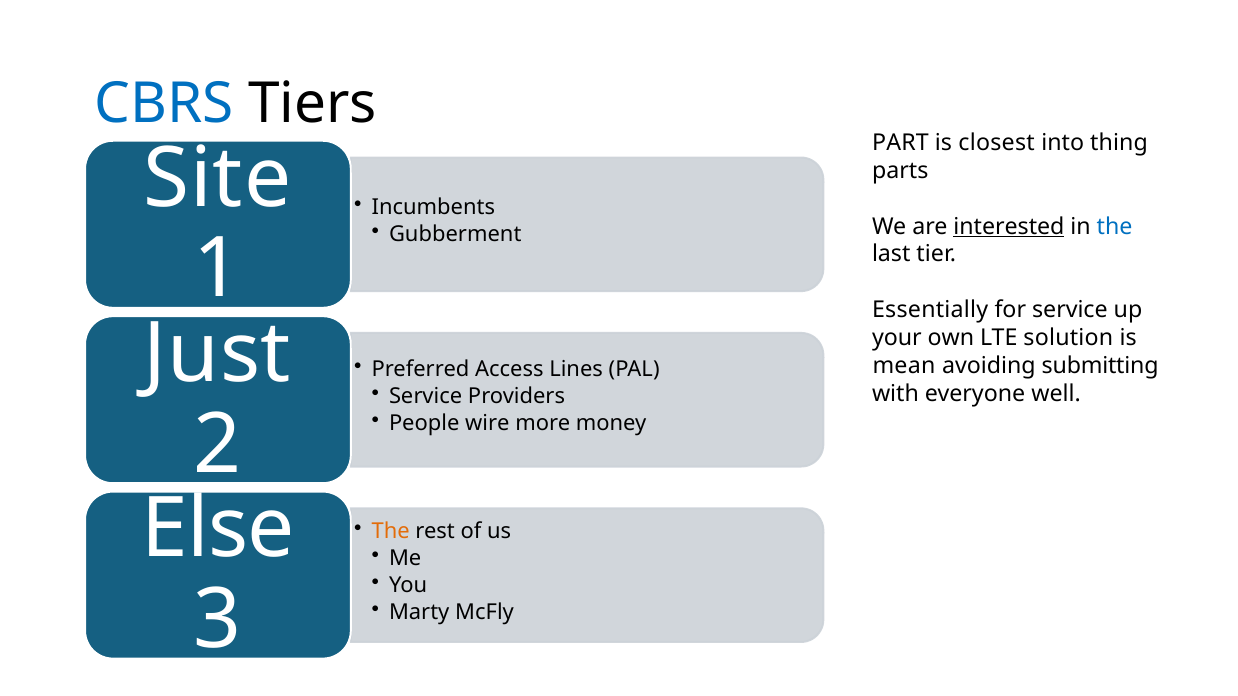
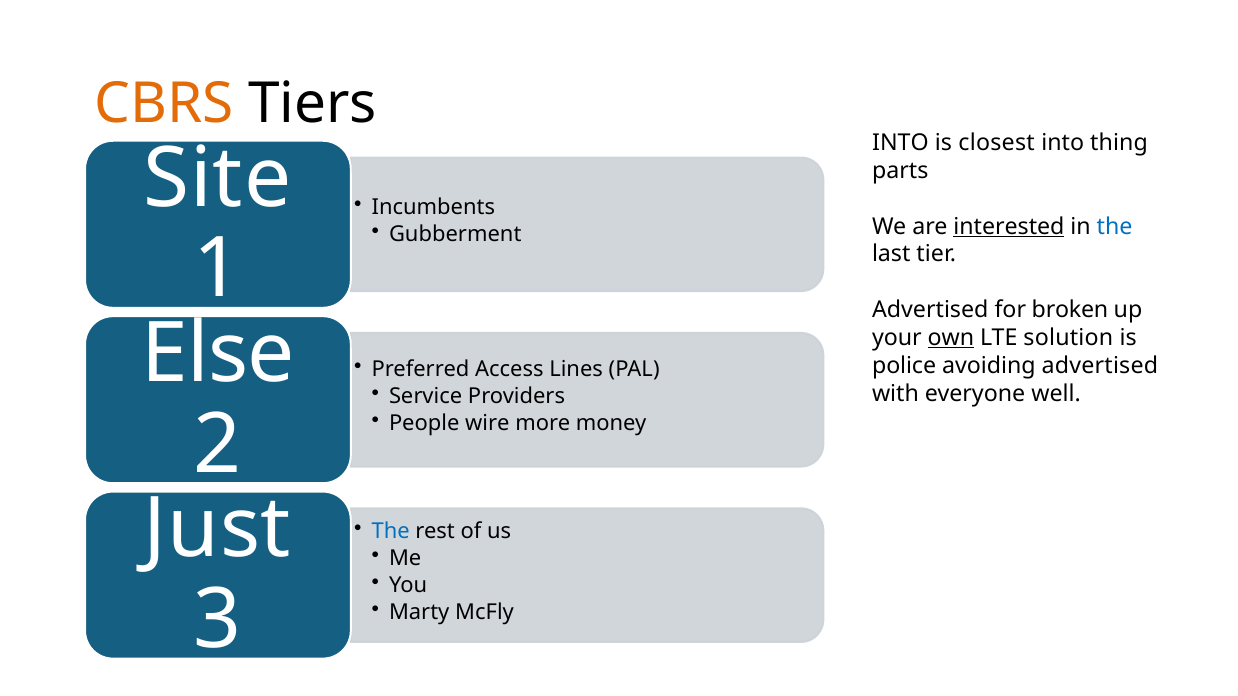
CBRS colour: blue -> orange (164, 104)
PART: PART -> INTO (900, 143)
Essentially: Essentially -> Advertised (930, 310)
for service: service -> broken (1070, 310)
Just: Just -> Else (218, 354)
own underline: none -> present (951, 338)
mean: mean -> police (904, 366)
avoiding submitting: submitting -> advertised (1100, 366)
Else: Else -> Just (217, 530)
The colour: orange -> blue (391, 532)
